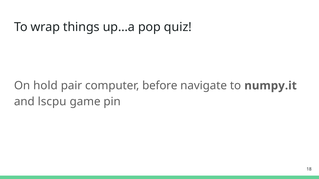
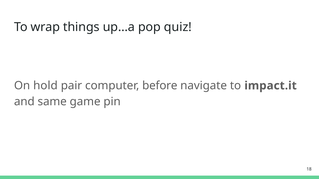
numpy.it: numpy.it -> impact.it (271, 86)
lscpu: lscpu -> same (52, 102)
